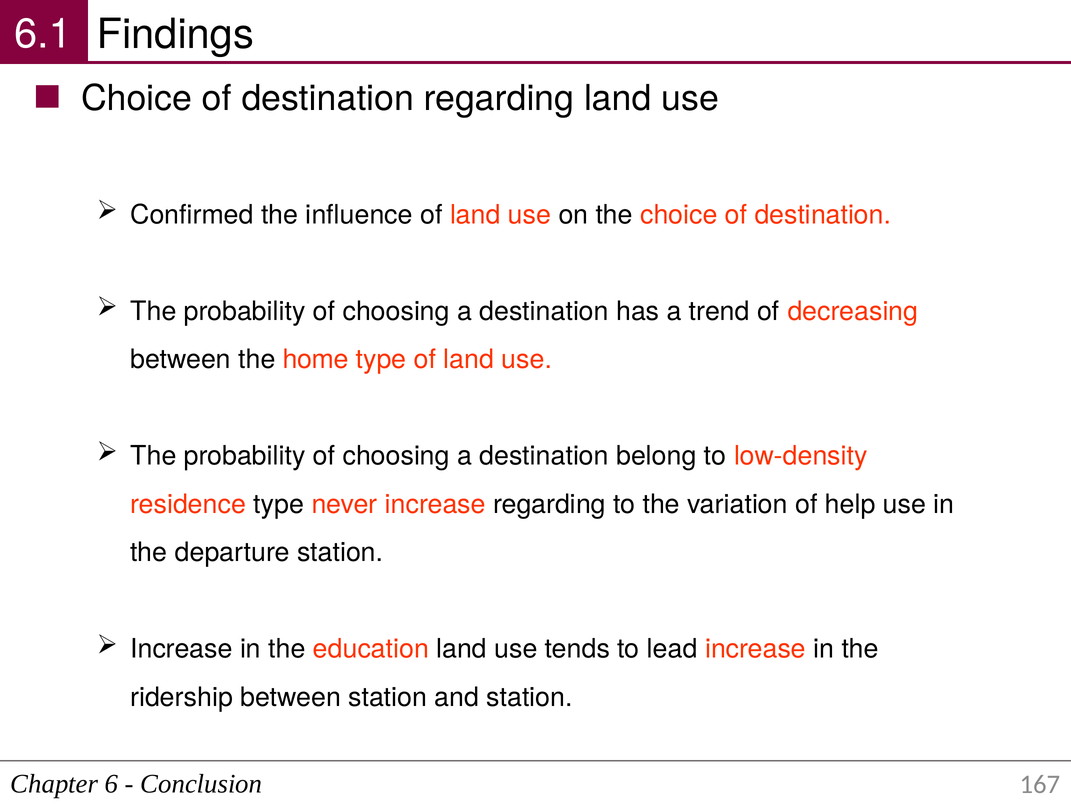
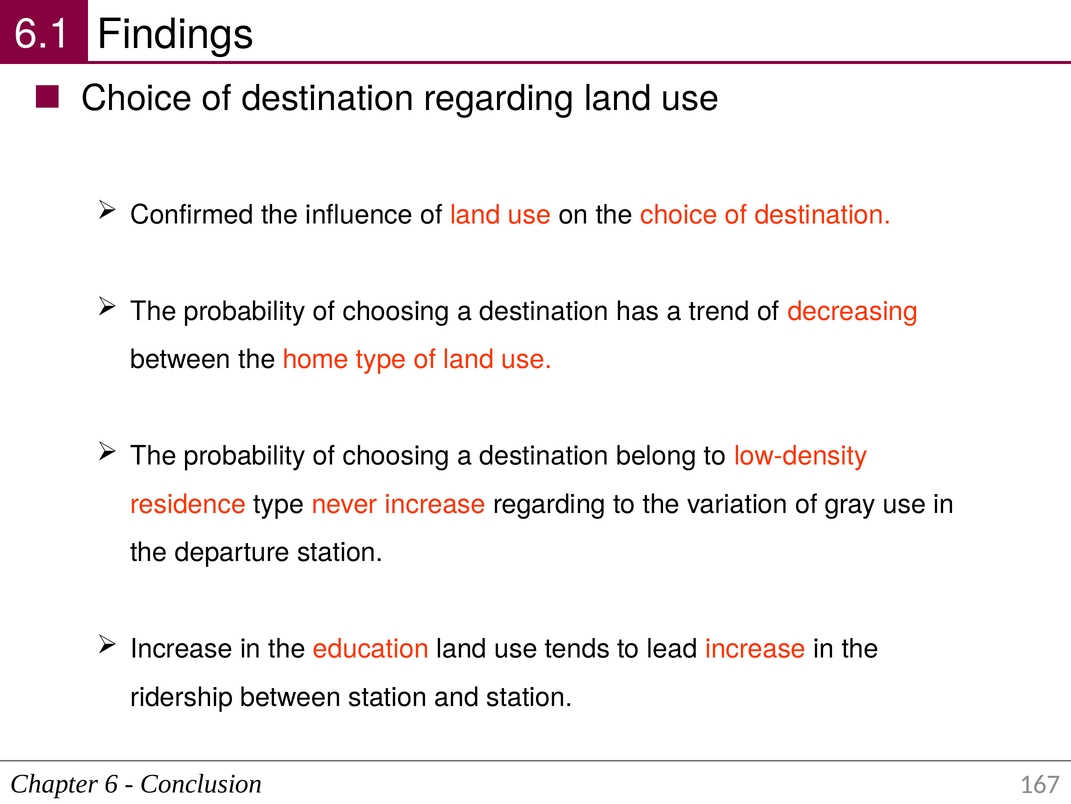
help: help -> gray (850, 504)
